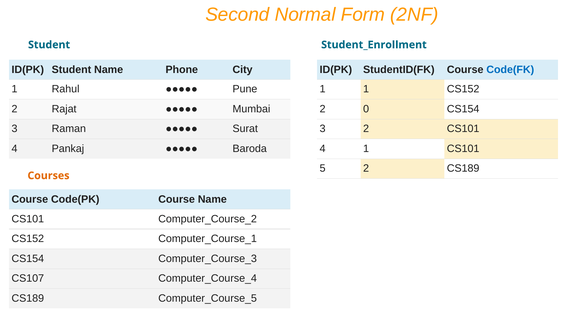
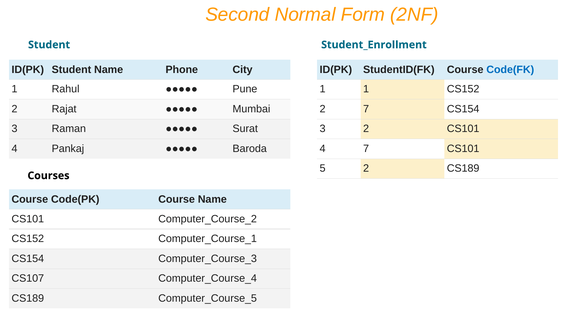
2 0: 0 -> 7 (366, 109)
4 1: 1 -> 7 (366, 149)
Courses colour: orange -> black (48, 176)
